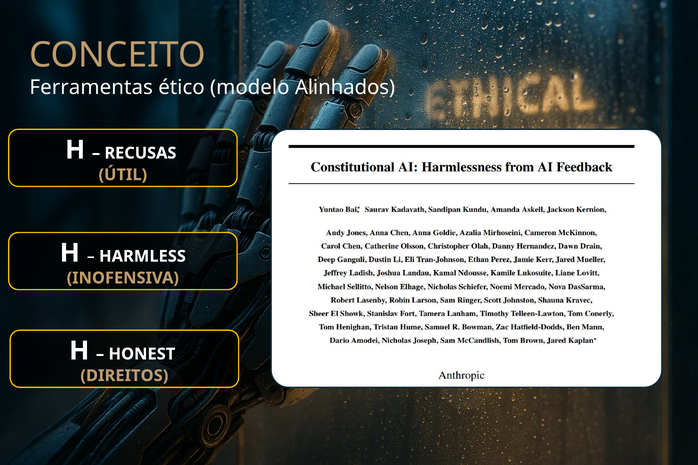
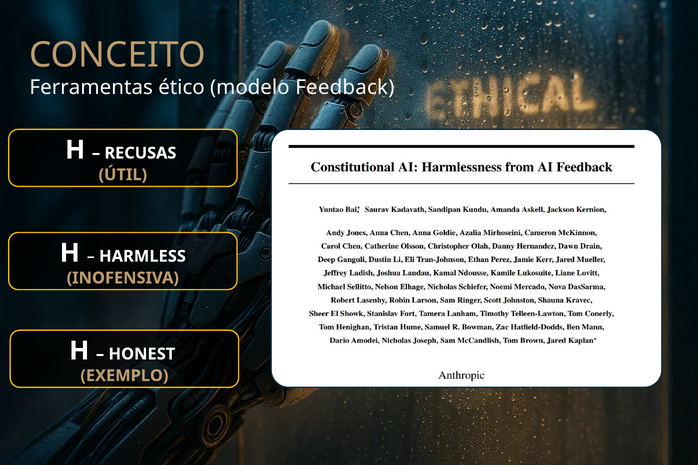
Alinhados: Alinhados -> Feedback (345, 87)
DIREITOS: DIREITOS -> EXEMPLO (124, 376)
